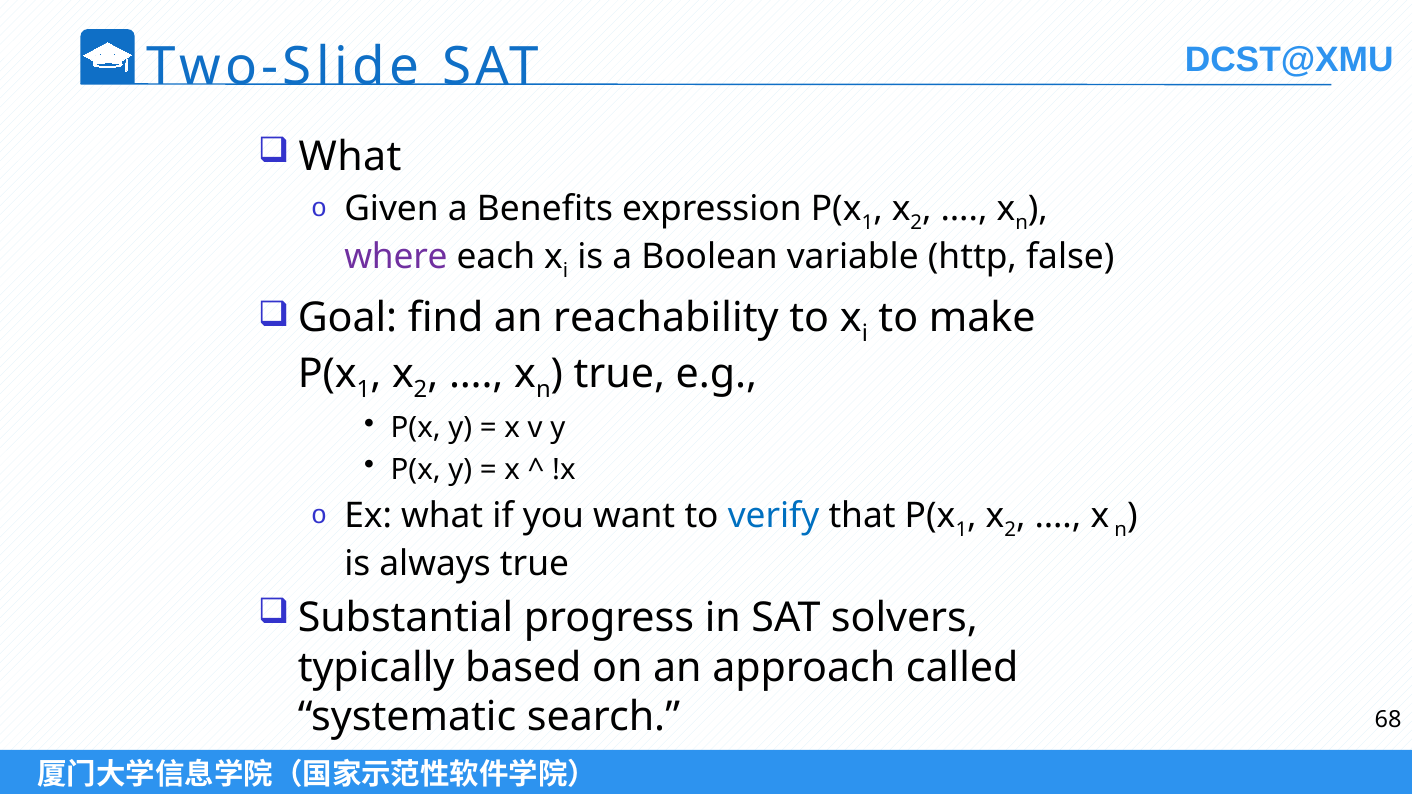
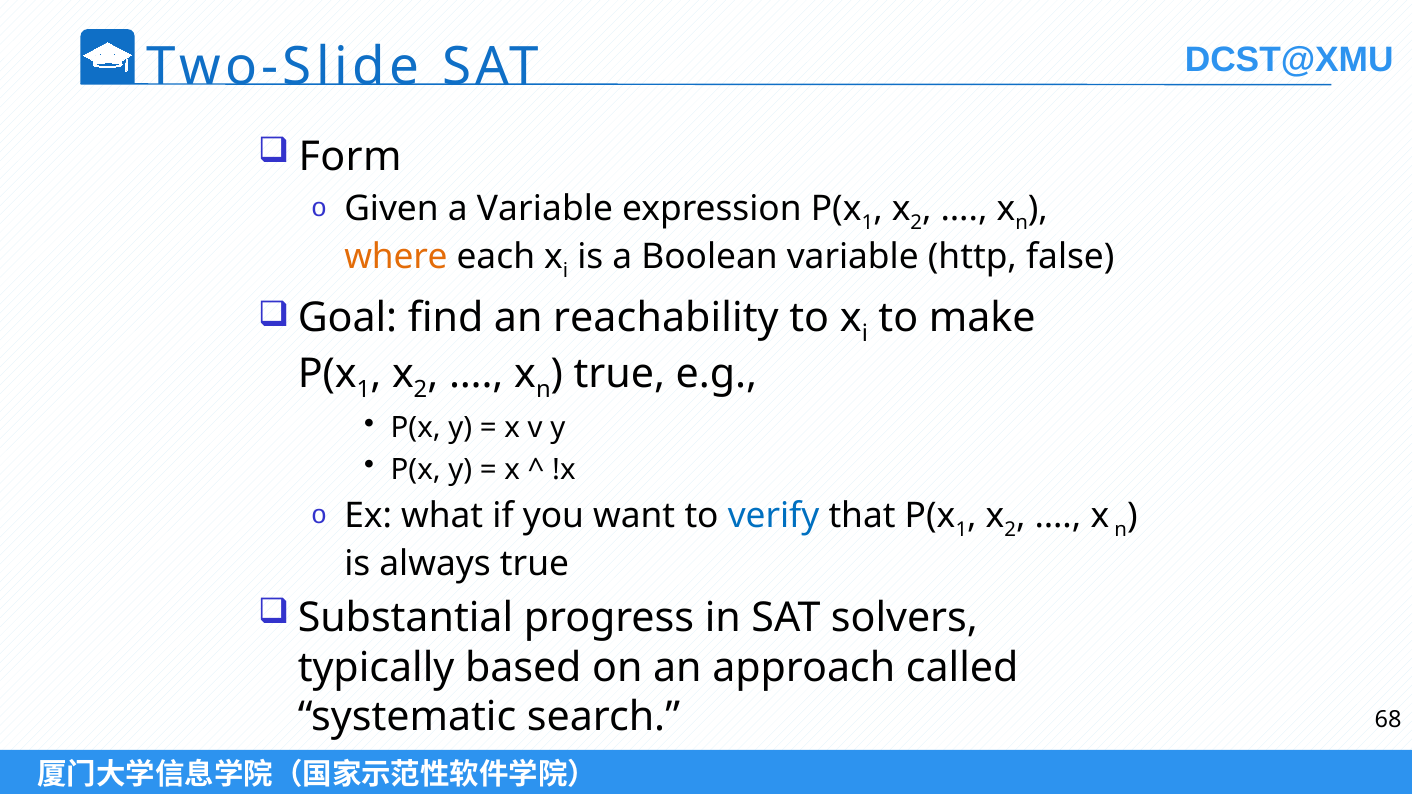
What: What -> Form (350, 157)
a Benefits: Benefits -> Variable (545, 209)
where colour: purple -> orange (396, 257)
